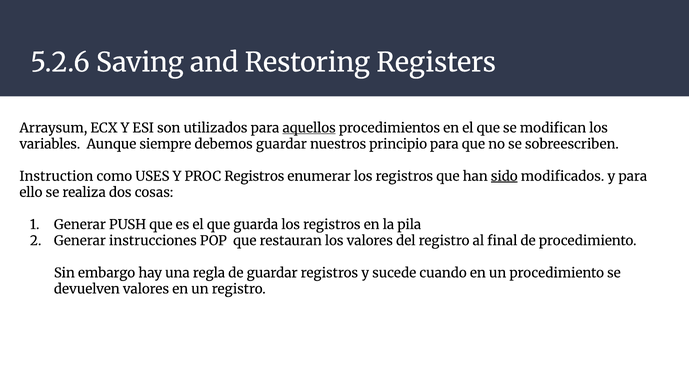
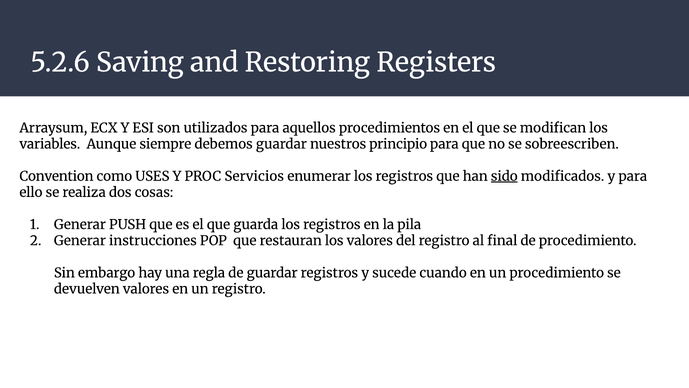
aquellos underline: present -> none (309, 128)
Instruction: Instruction -> Convention (56, 176)
PROC Registros: Registros -> Servicios (254, 176)
